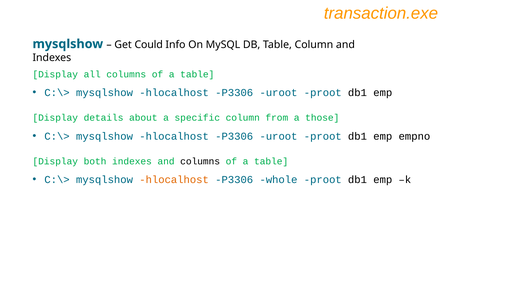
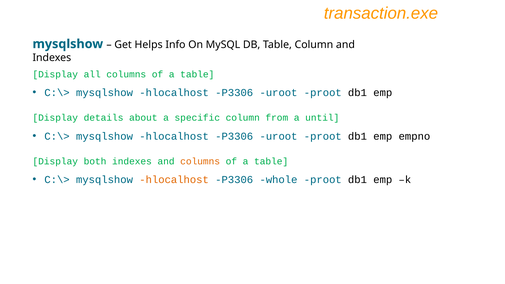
Could: Could -> Helps (149, 45)
those: those -> until (322, 118)
columns colour: black -> orange (200, 161)
